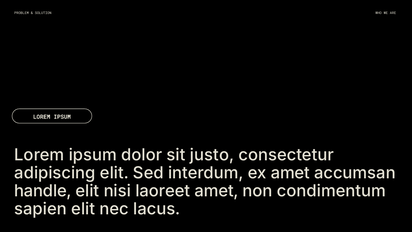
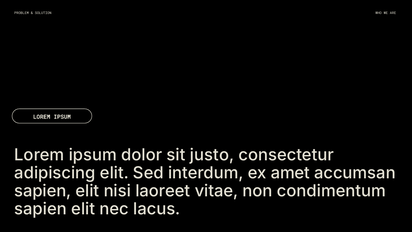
handle: handle -> sapien (43, 191)
laoreet amet: amet -> vitae (216, 191)
